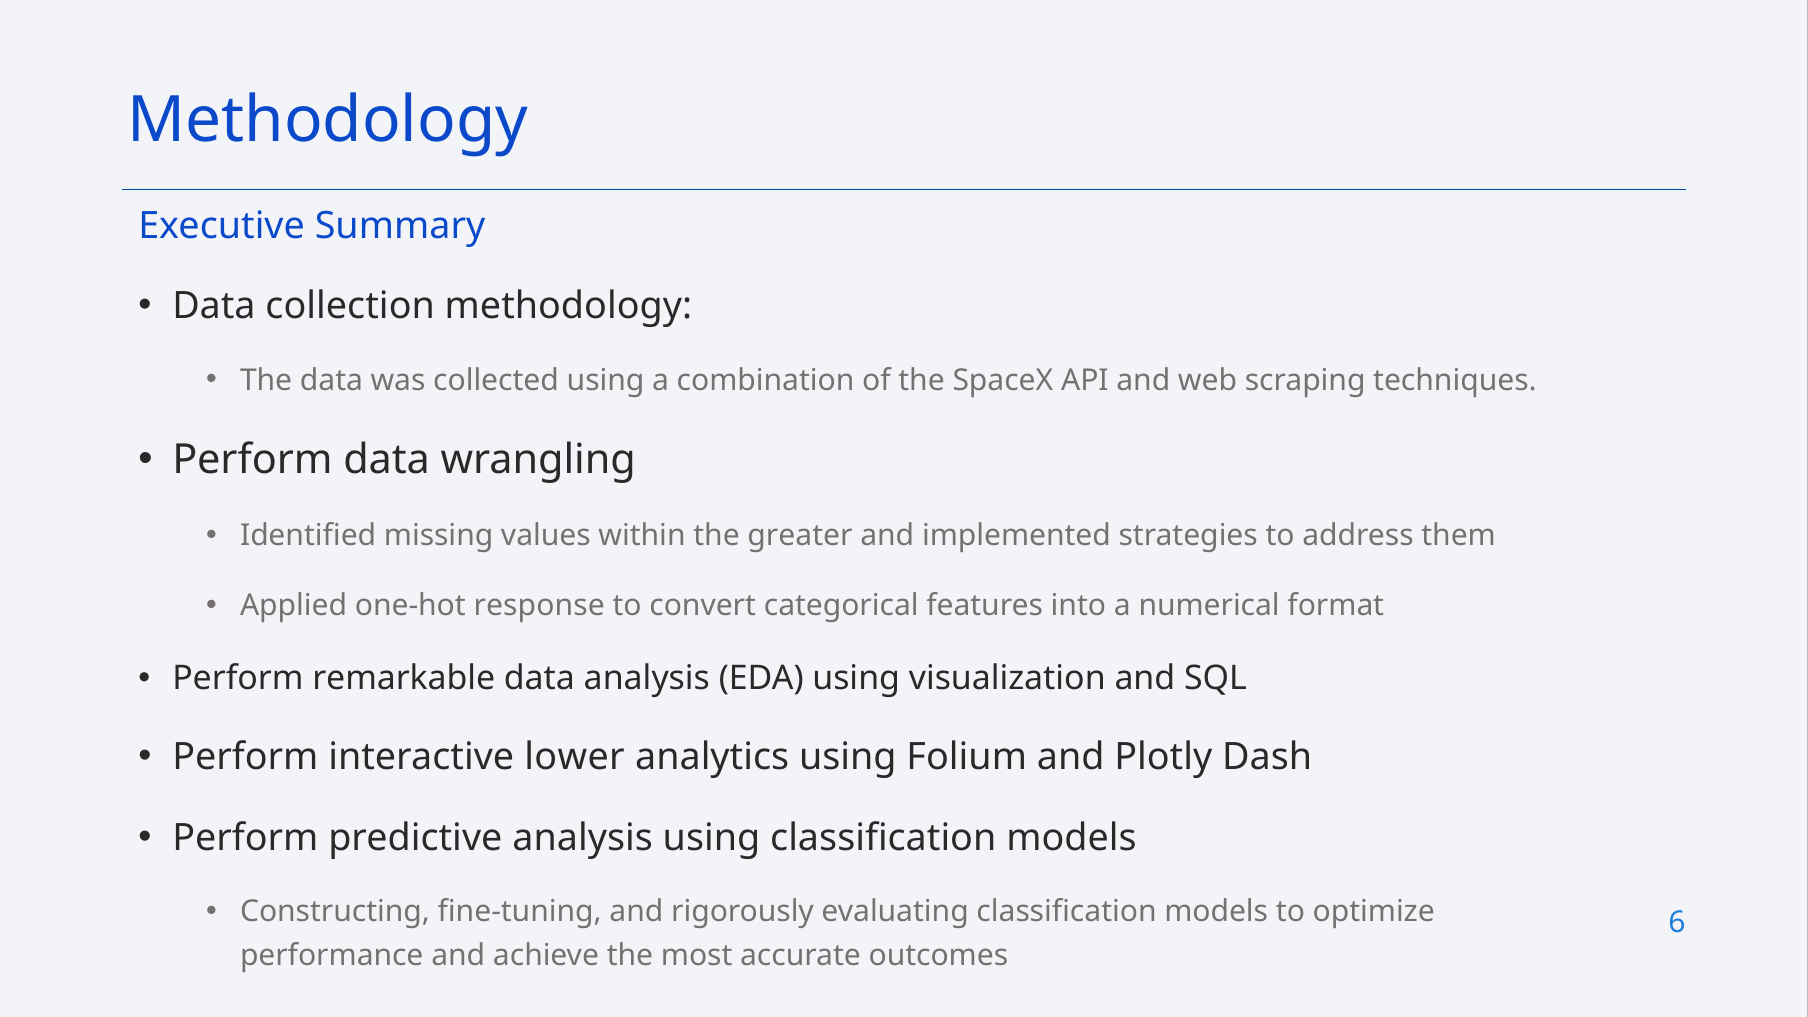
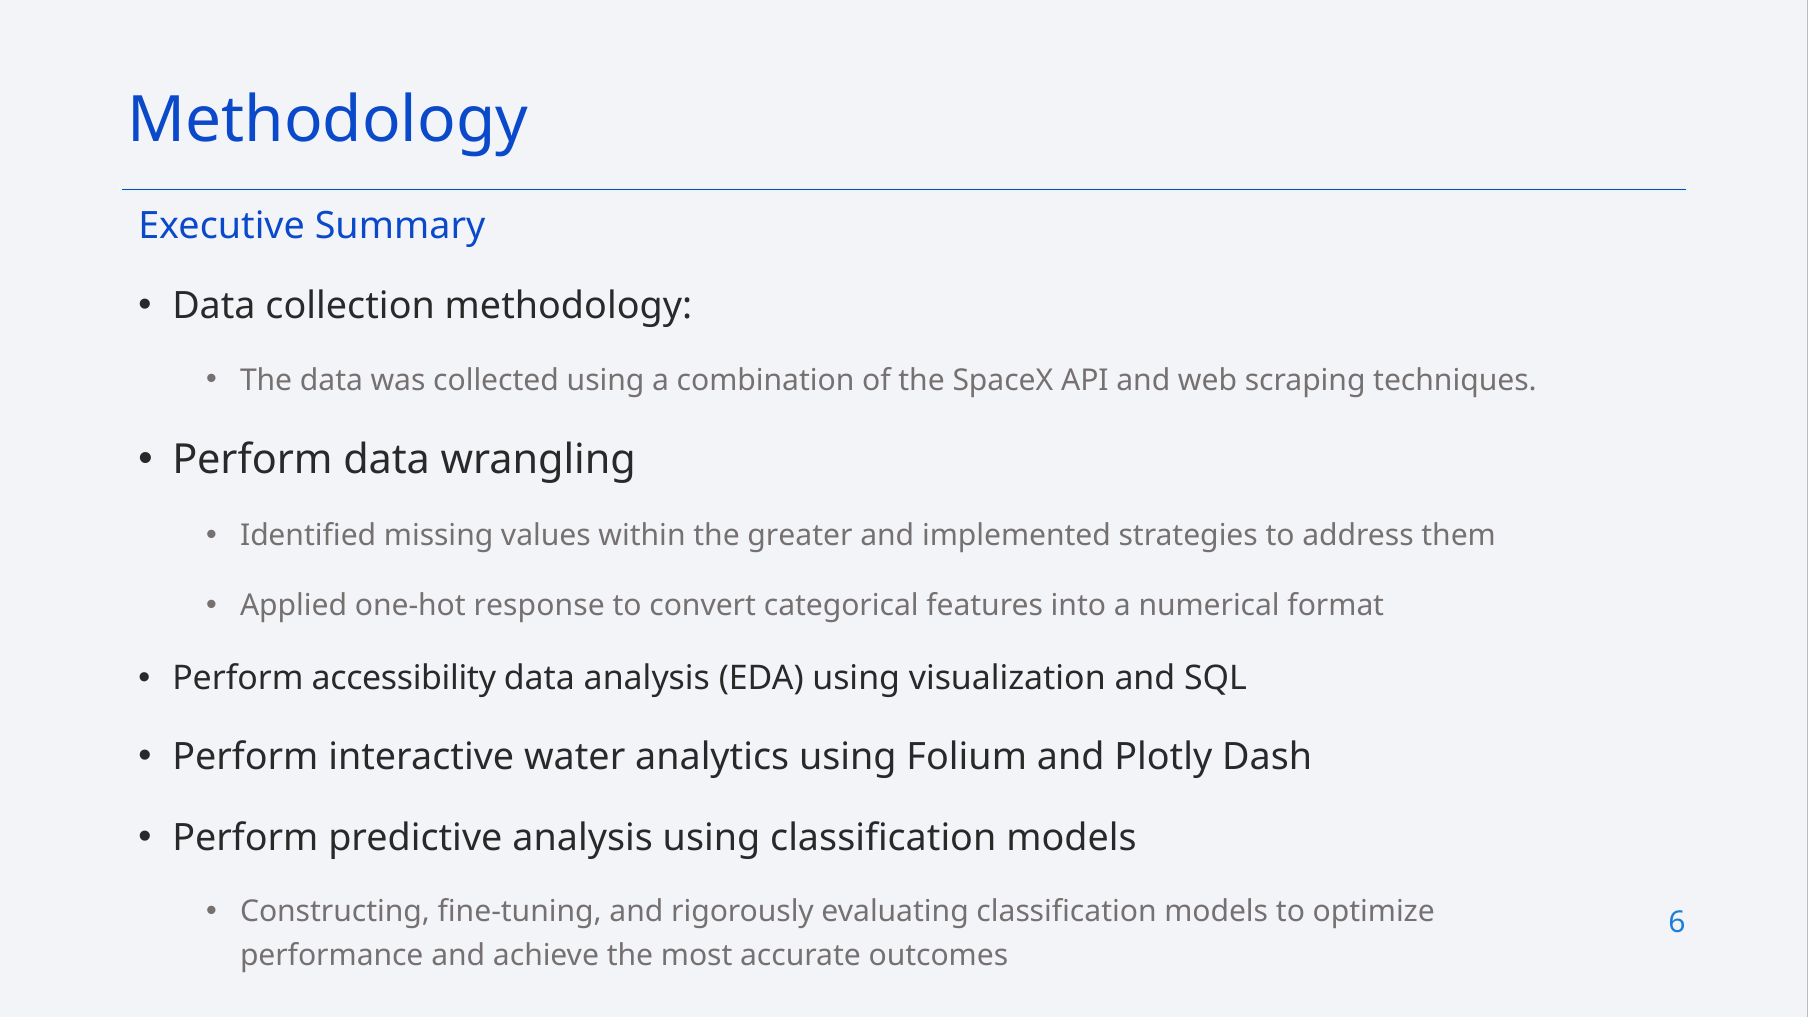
remarkable: remarkable -> accessibility (404, 679)
lower: lower -> water (575, 757)
